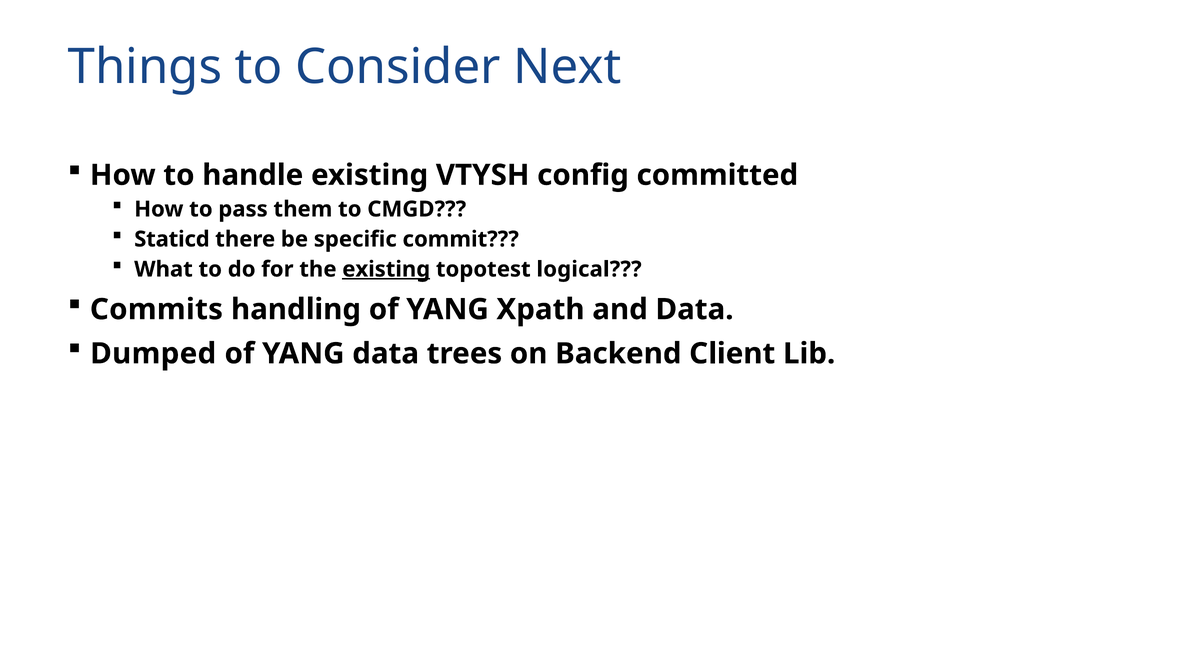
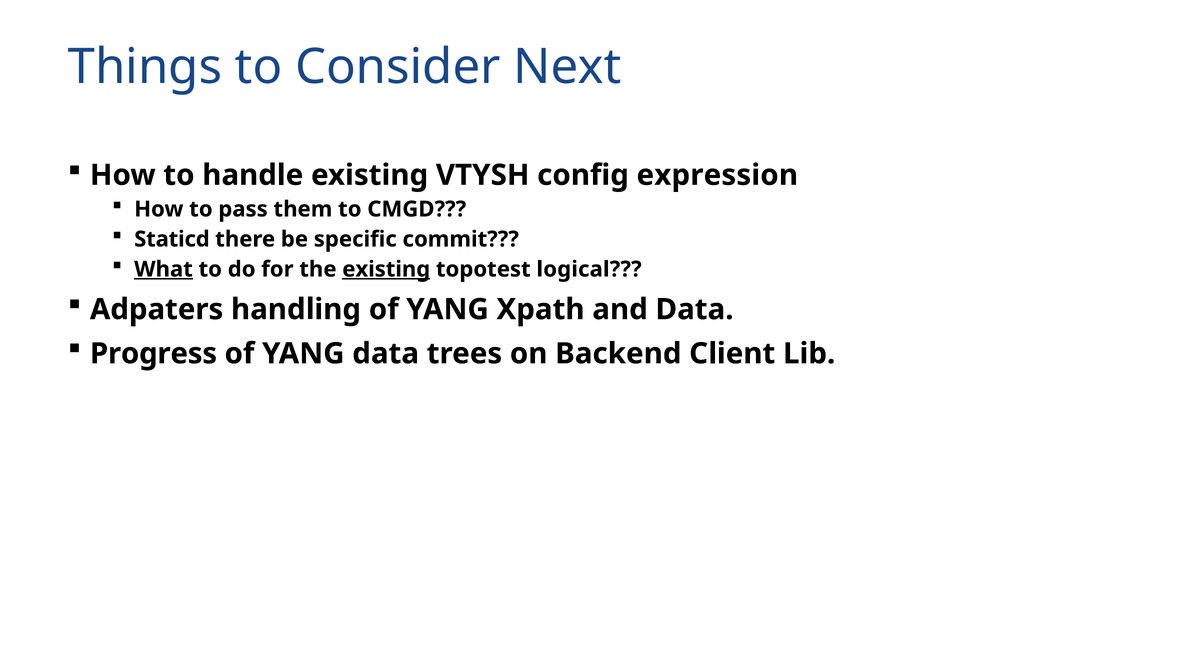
committed: committed -> expression (717, 175)
What underline: none -> present (163, 269)
Commits: Commits -> Adpaters (157, 310)
Dumped: Dumped -> Progress (153, 354)
